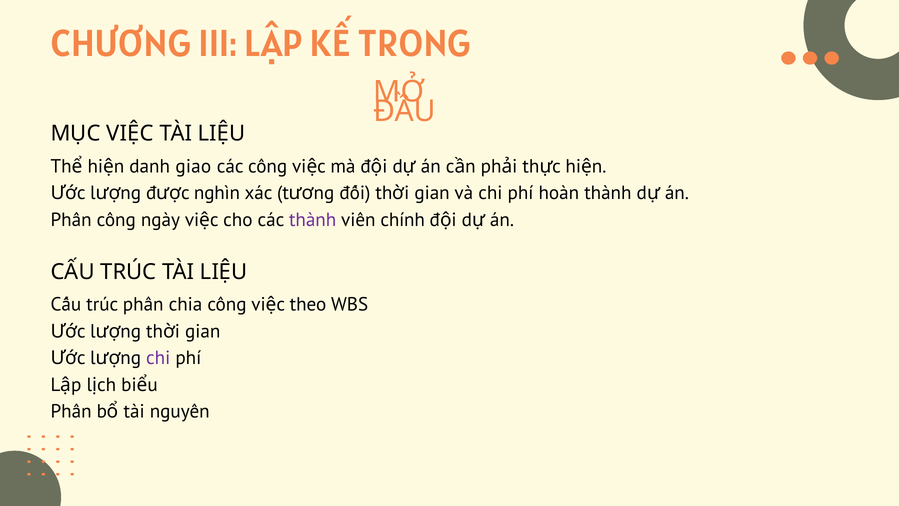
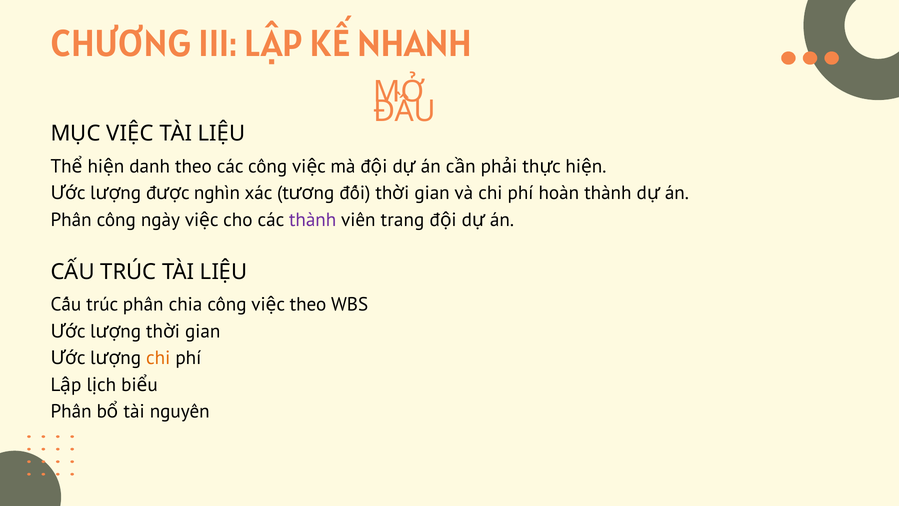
TRONG: TRONG -> NHANH (415, 44)
danh giao: giao -> theo (193, 166)
chính: chính -> trang (403, 220)
chi colour: purple -> orange (158, 358)
